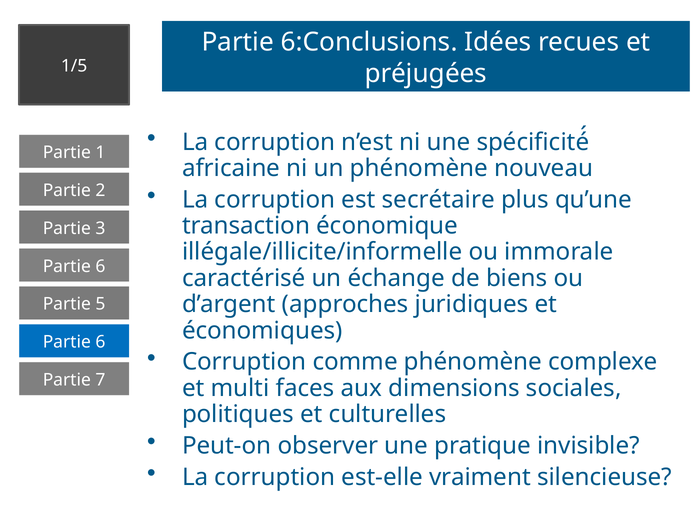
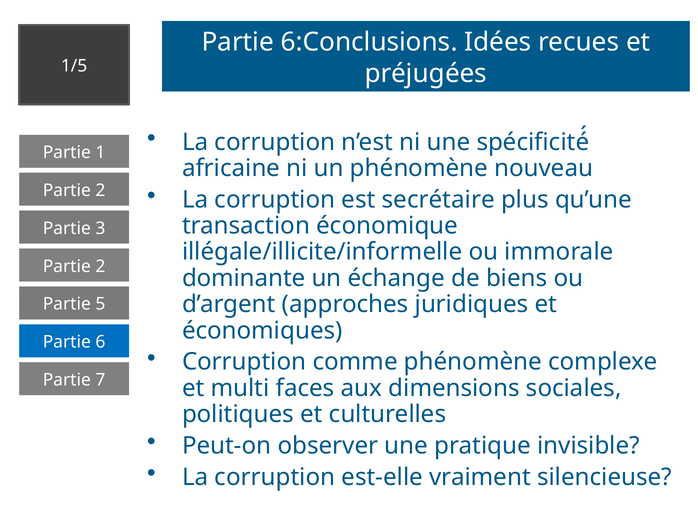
6: 6 -> 2 (100, 266)
caractérisé: caractérisé -> dominante (244, 278)
